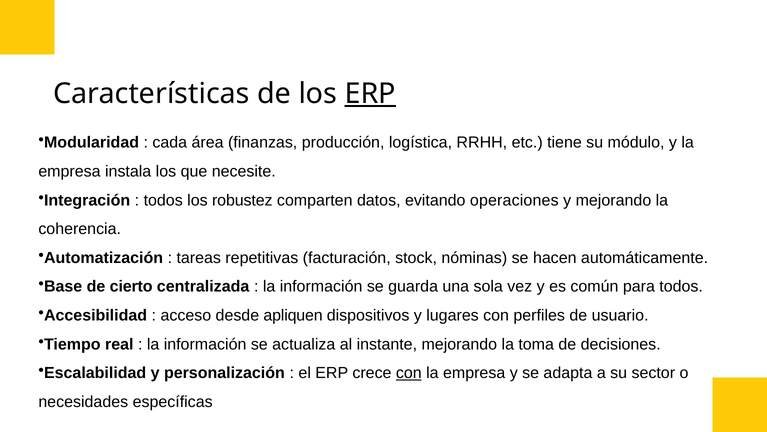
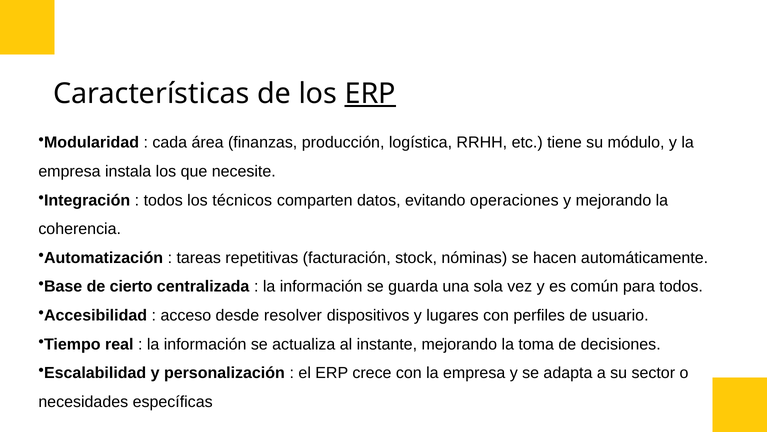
robustez: robustez -> técnicos (242, 200)
apliquen: apliquen -> resolver (293, 315)
con underline: present -> none (409, 373)
